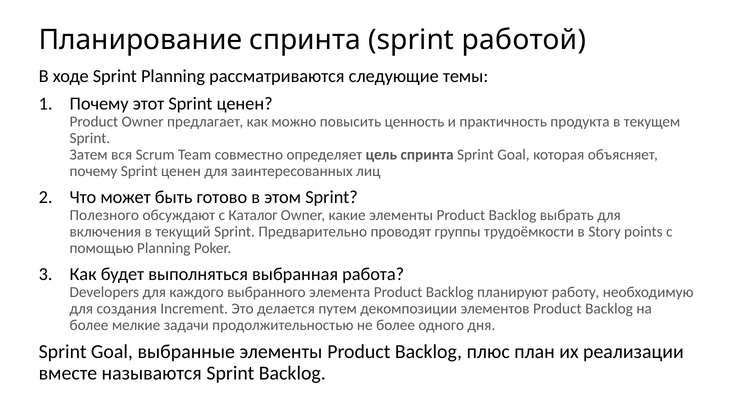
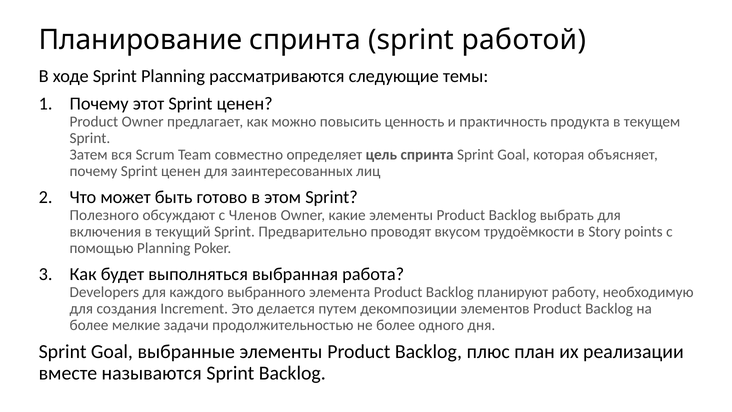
Каталог: Каталог -> Членов (253, 215)
группы: группы -> вкусом (458, 232)
